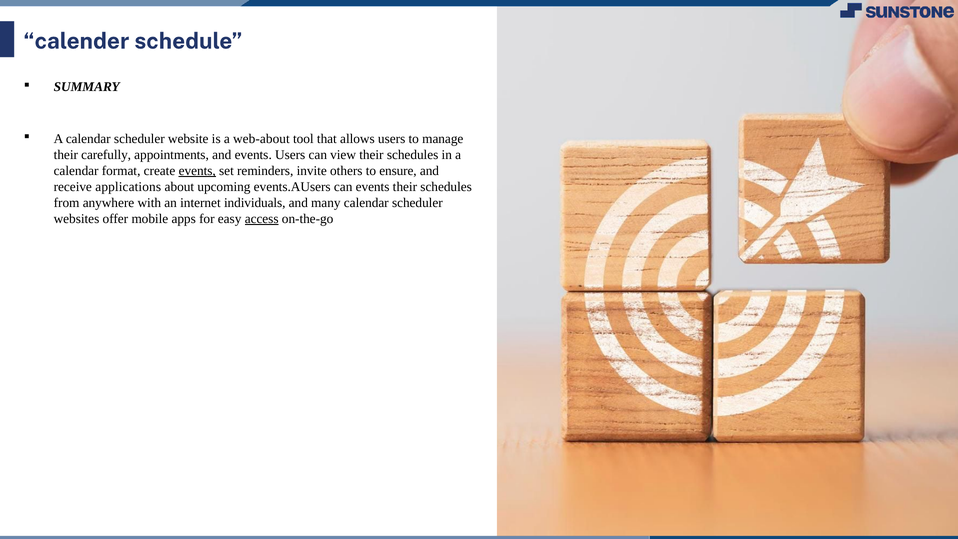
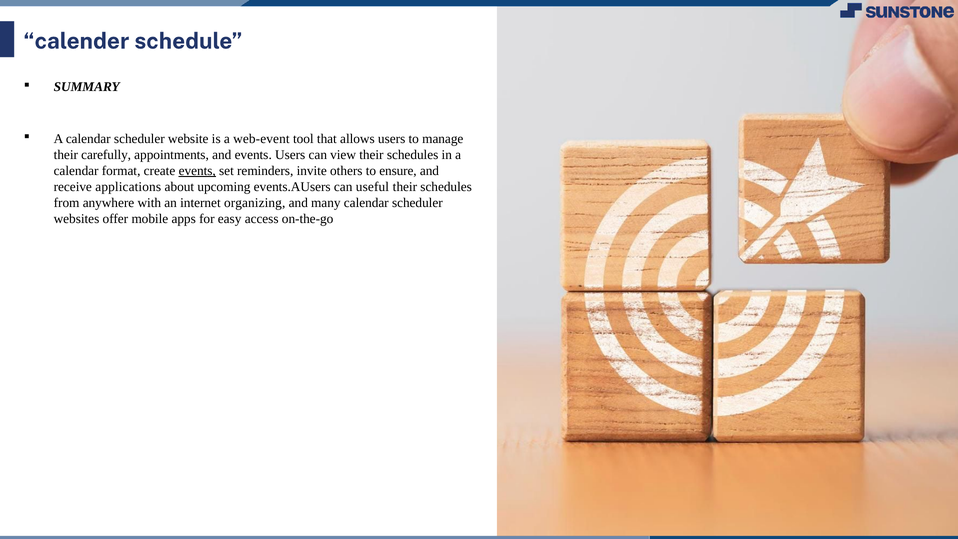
web-about: web-about -> web-event (261, 139)
can events: events -> useful (372, 187)
individuals: individuals -> organizing (255, 203)
access underline: present -> none (262, 219)
